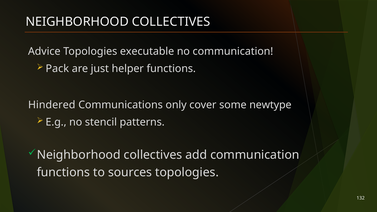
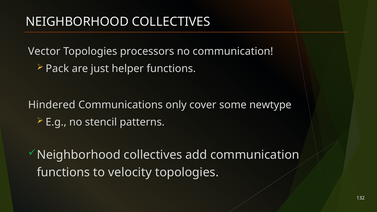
Advice: Advice -> Vector (44, 51)
executable: executable -> processors (147, 51)
sources: sources -> velocity (130, 173)
